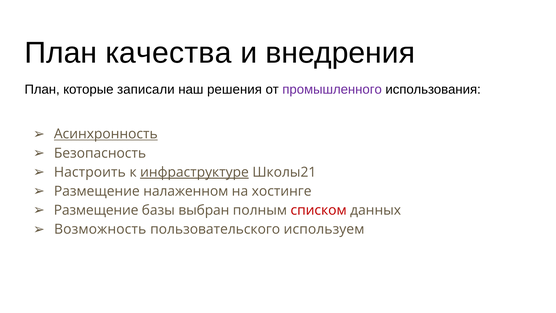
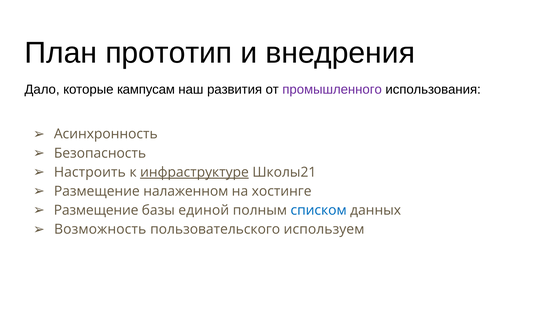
качества: качества -> прототип (169, 53)
План: План -> Дало (42, 90)
записали: записали -> кампусам (146, 90)
решения: решения -> развития (235, 90)
Асинхронность underline: present -> none (106, 134)
выбран: выбран -> единой (204, 210)
списком colour: red -> blue (319, 210)
